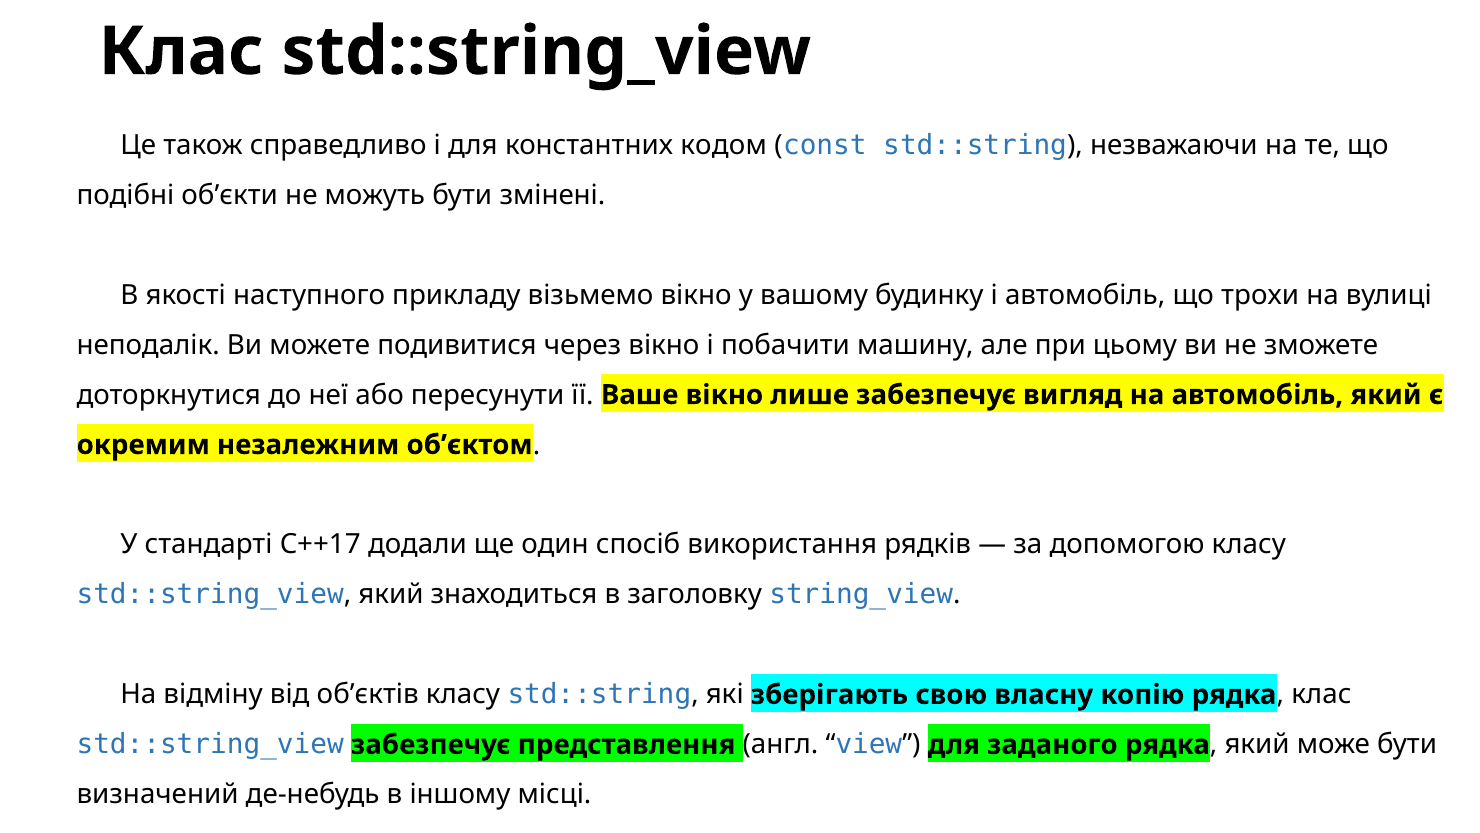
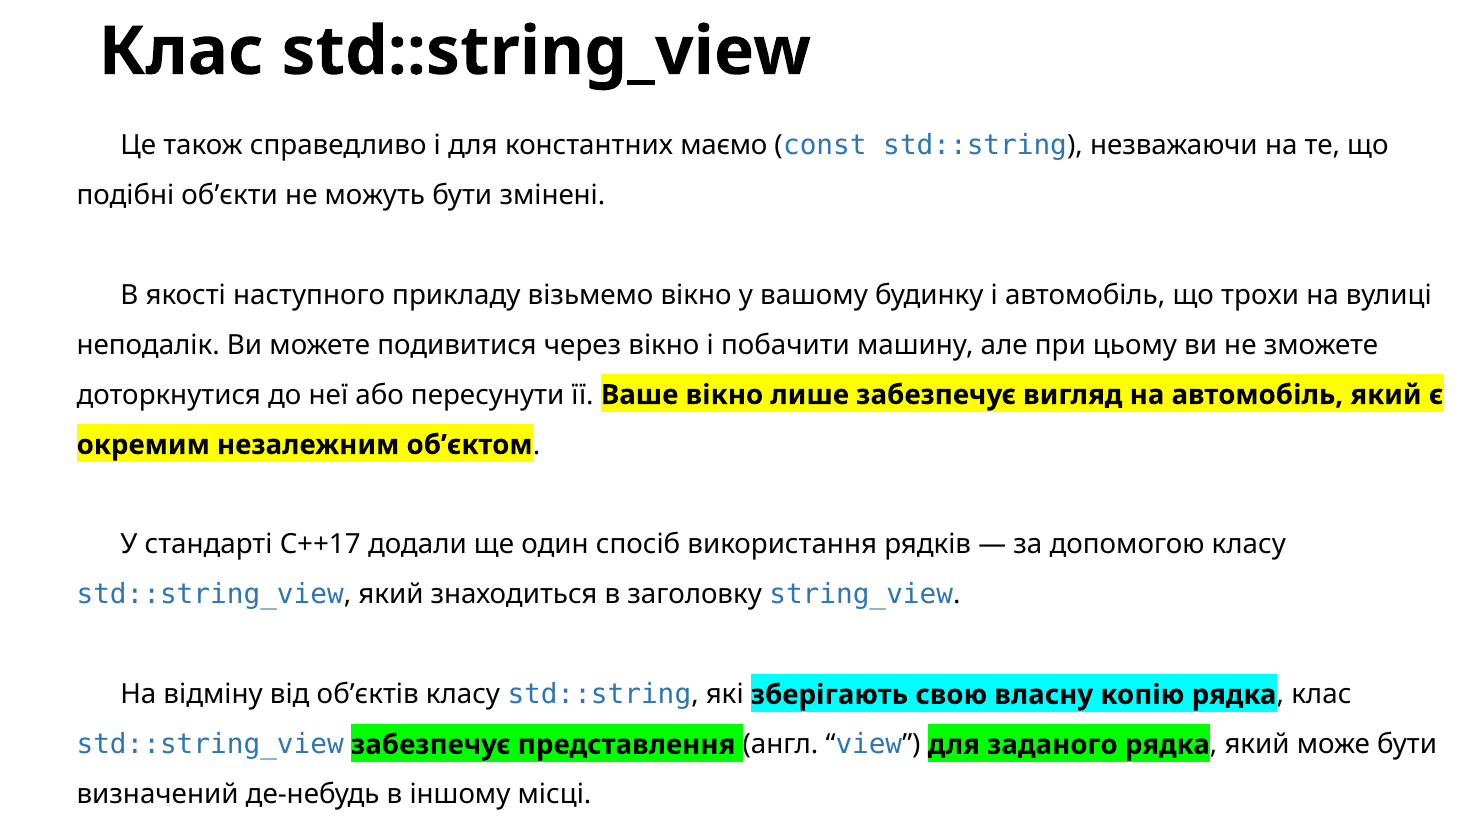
кодом: кодом -> маємо (724, 145)
